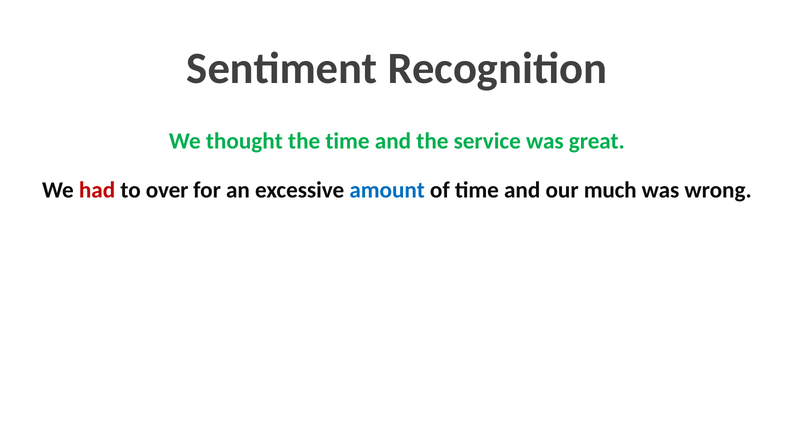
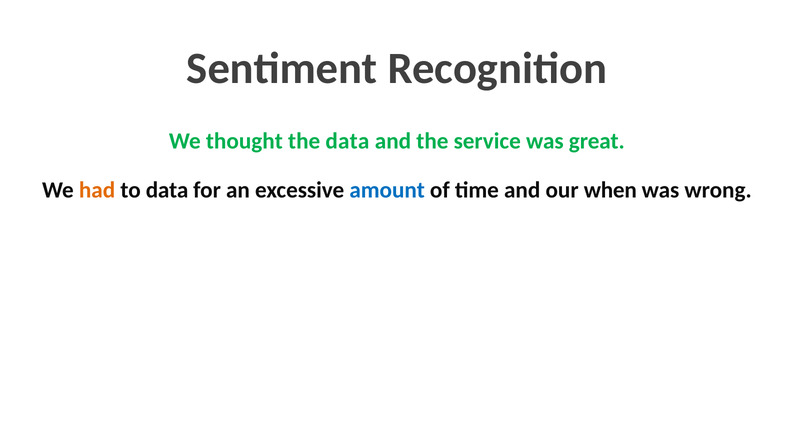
the time: time -> data (347, 141)
had colour: red -> orange (97, 190)
to over: over -> data (167, 190)
much: much -> when (610, 190)
